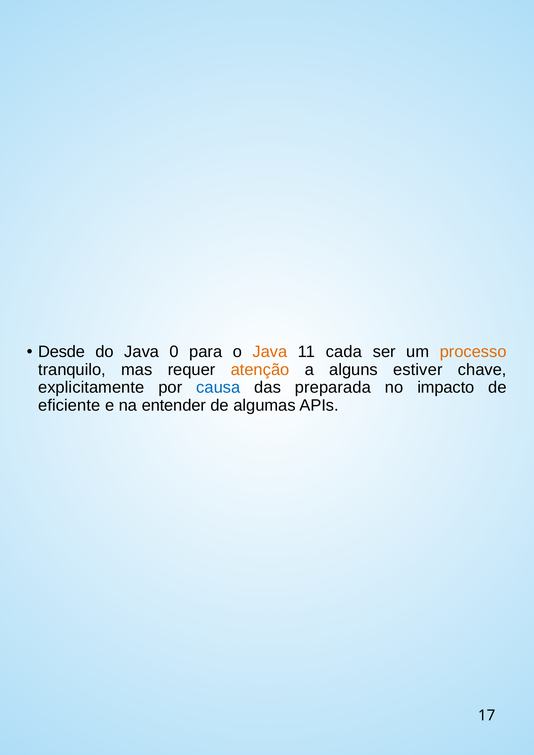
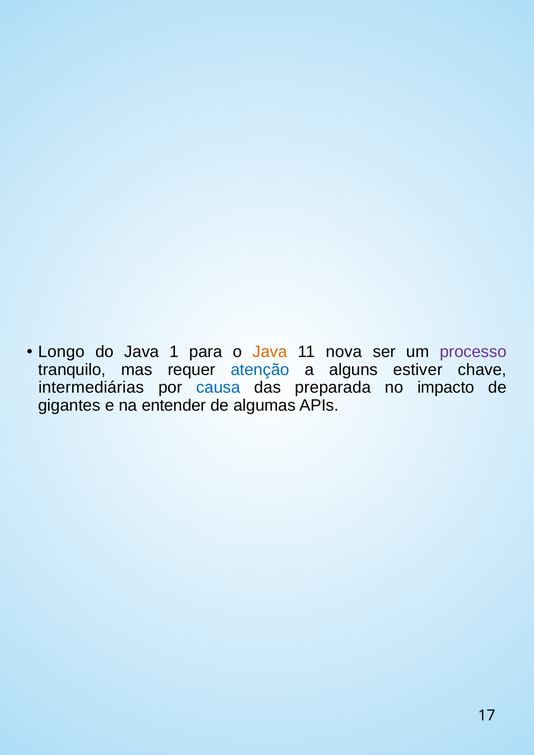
Desde: Desde -> Longo (61, 352)
0: 0 -> 1 (174, 352)
cada: cada -> nova (344, 352)
processo colour: orange -> purple (473, 352)
atenção colour: orange -> blue (260, 370)
explicitamente: explicitamente -> intermediárias (91, 388)
eficiente: eficiente -> gigantes (69, 405)
